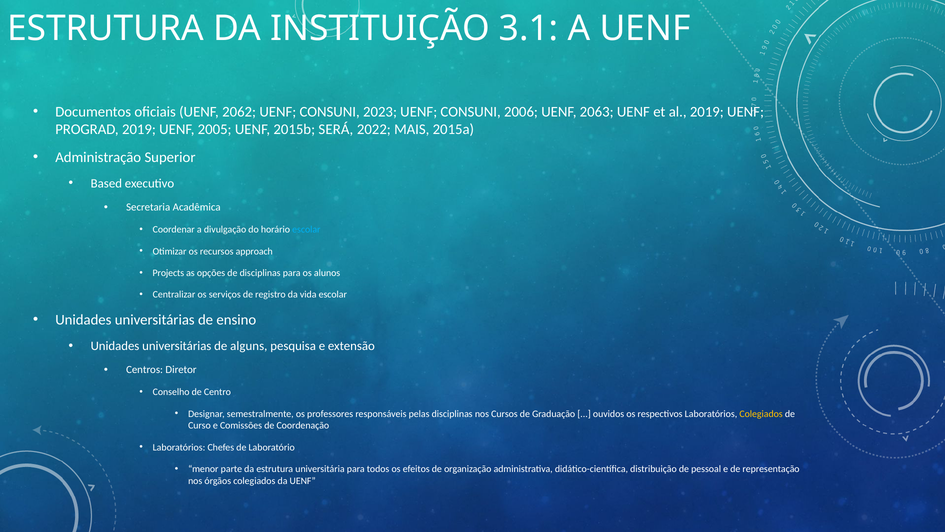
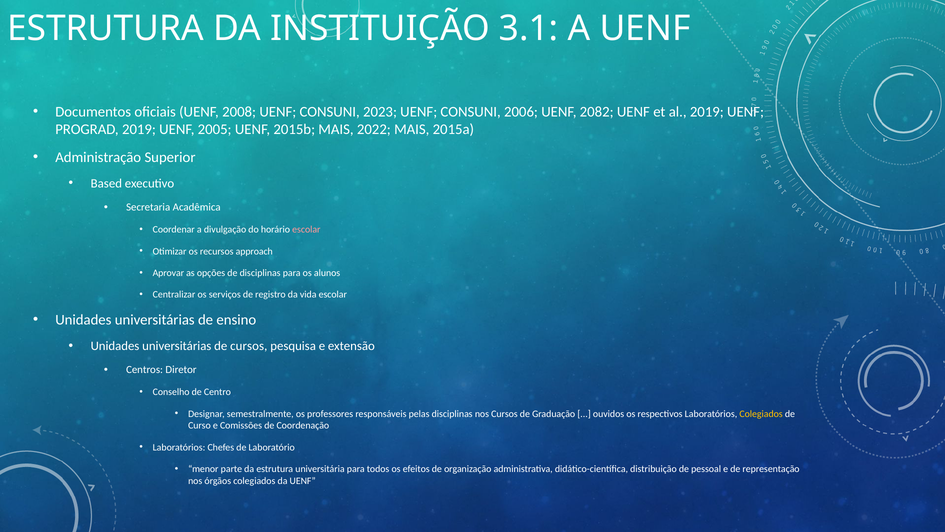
2062: 2062 -> 2008 (239, 112)
2063: 2063 -> 2082 (597, 112)
2015b SERÁ: SERÁ -> MAIS (336, 130)
escolar colour: light blue -> pink (306, 229)
Projects: Projects -> Aprovar (168, 273)
de alguns: alguns -> cursos (249, 346)
